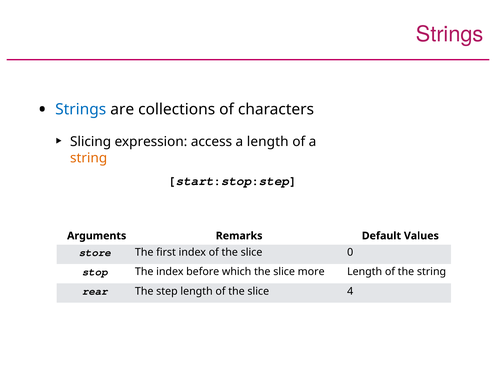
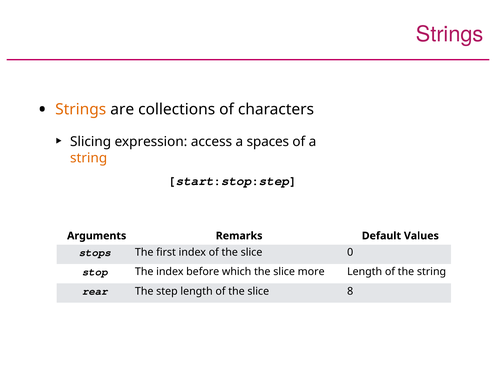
Strings colour: blue -> orange (81, 109)
a length: length -> spaces (268, 142)
store: store -> stops (95, 253)
4: 4 -> 8 (350, 291)
